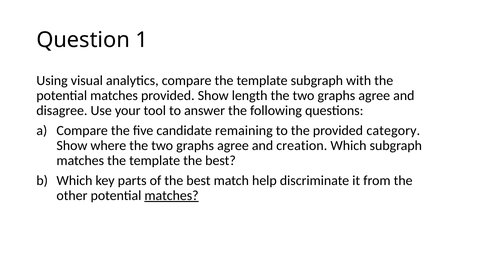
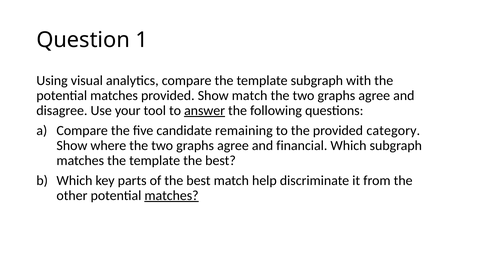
Show length: length -> match (250, 96)
answer underline: none -> present (205, 111)
creation: creation -> financial (302, 146)
